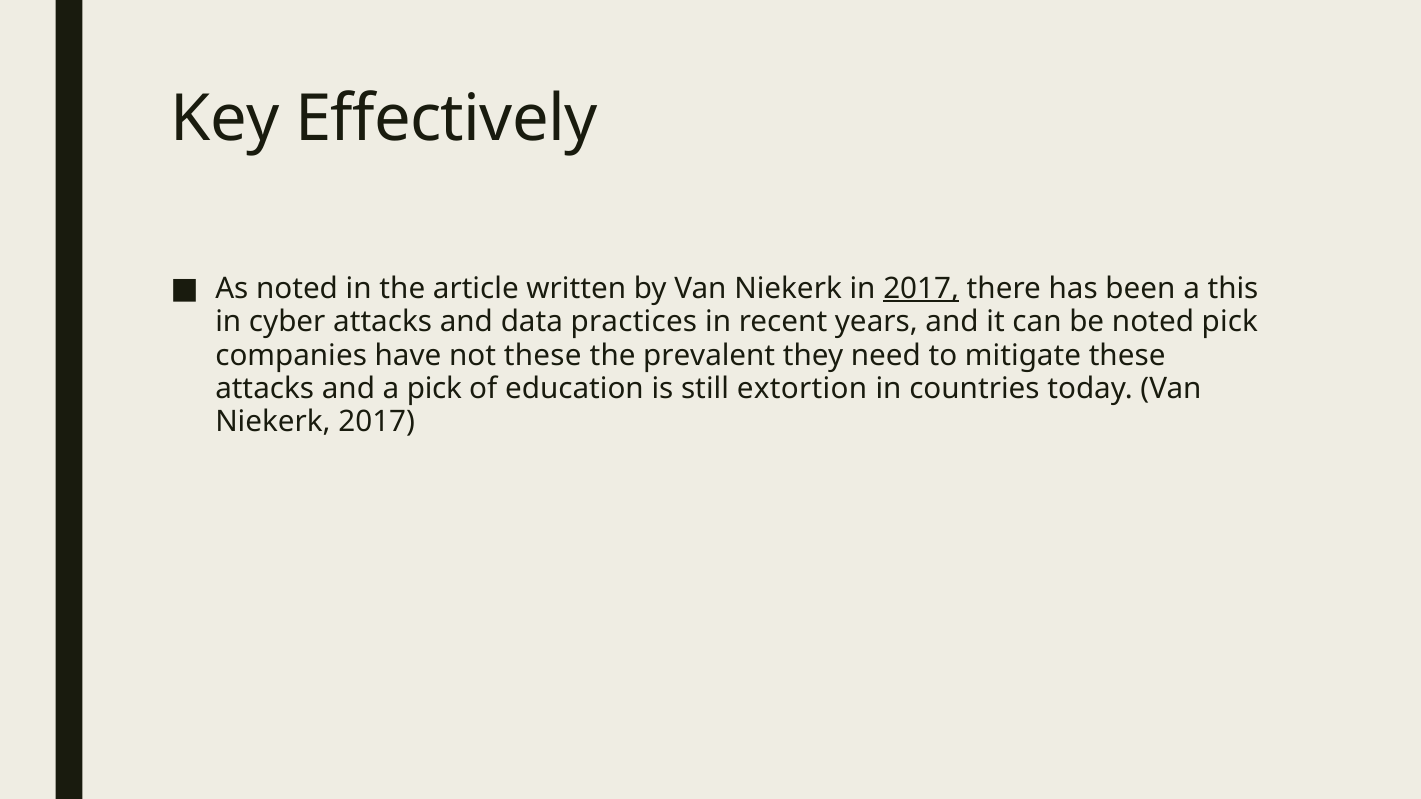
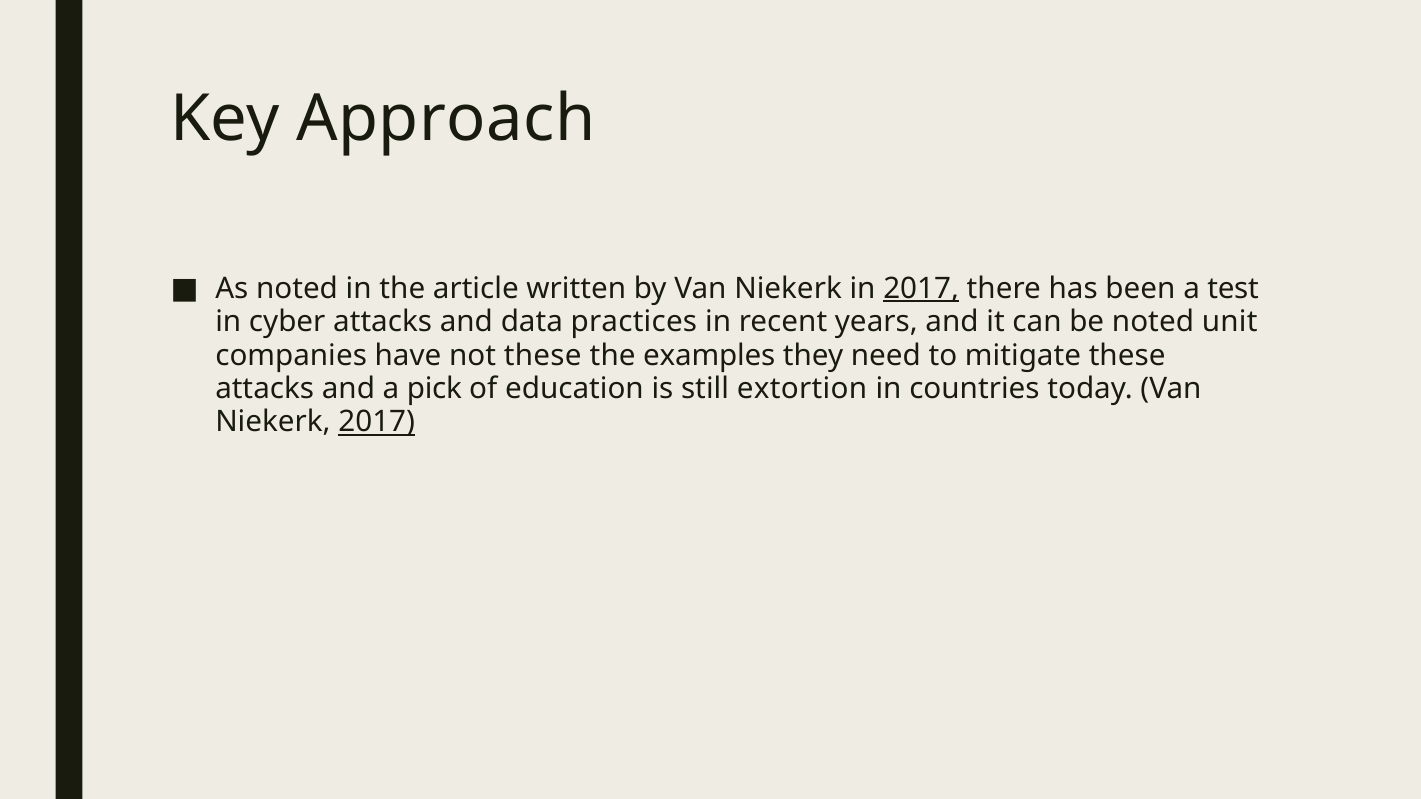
Effectively: Effectively -> Approach (446, 119)
this: this -> test (1233, 289)
noted pick: pick -> unit (1230, 322)
prevalent: prevalent -> examples (709, 356)
2017 underline: none -> present (377, 422)
